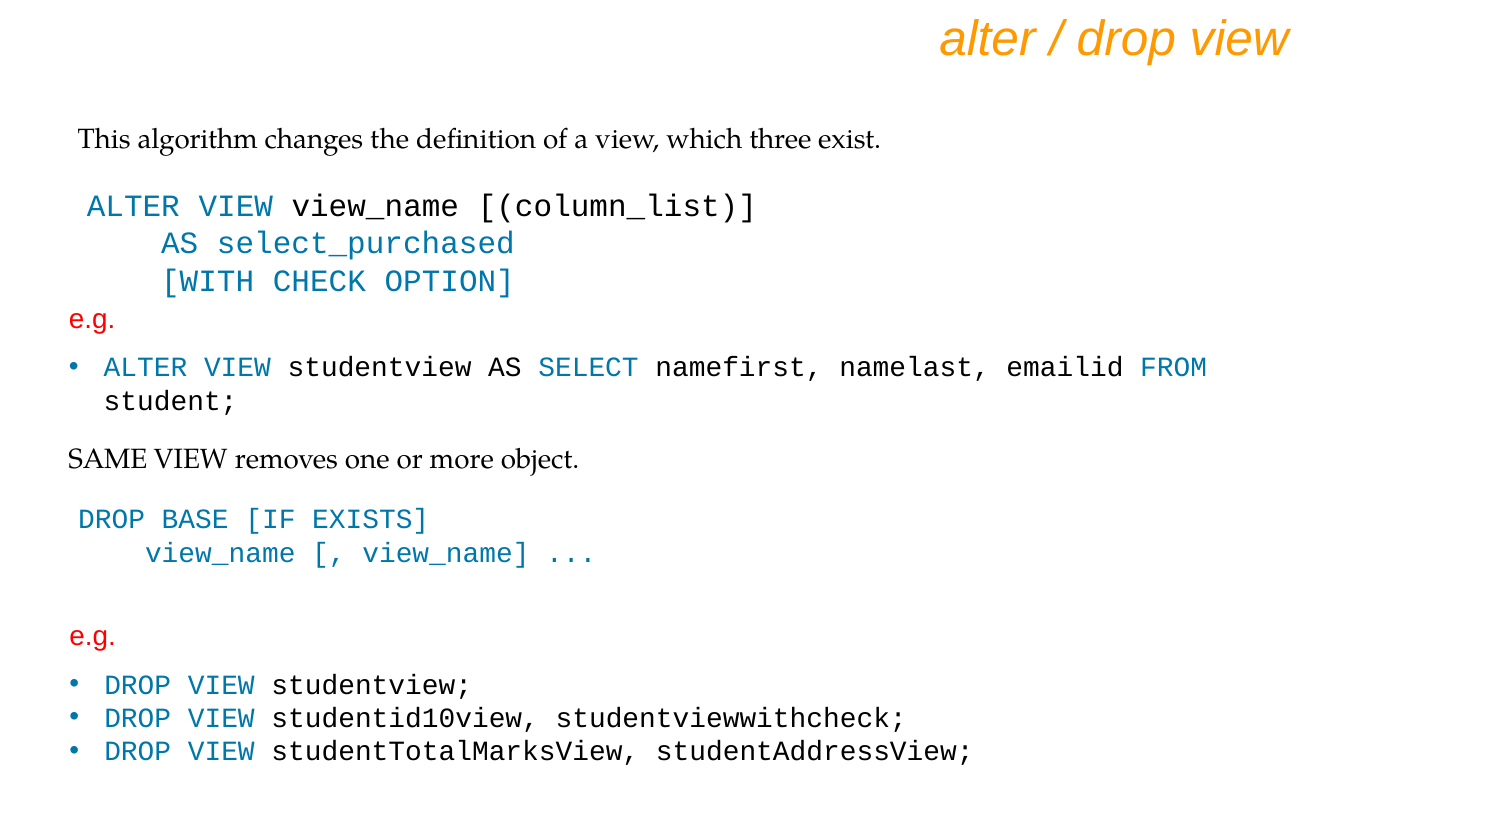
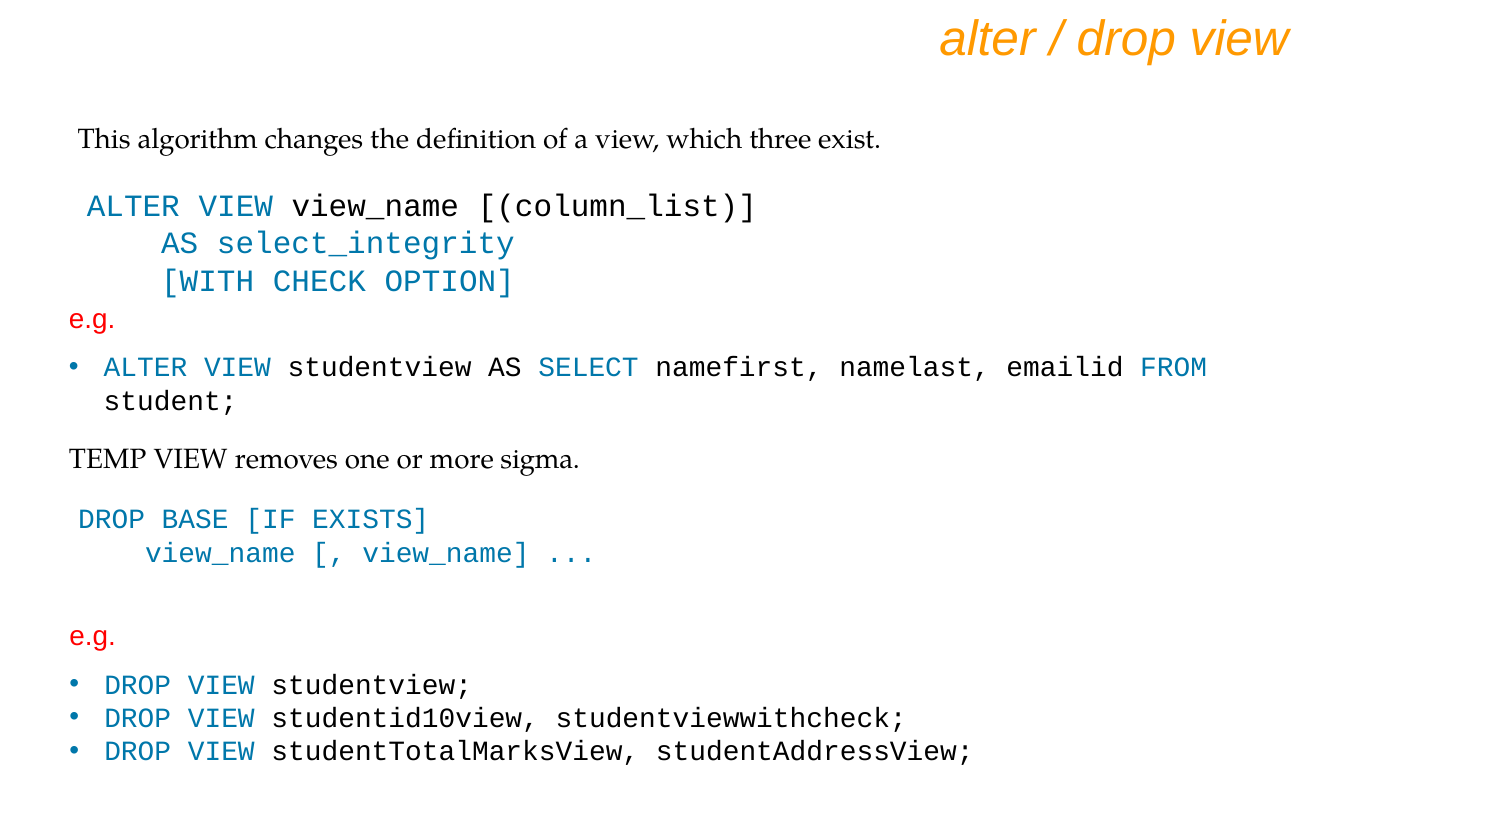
select_purchased: select_purchased -> select_integrity (366, 244)
SAME: SAME -> TEMP (108, 460)
object: object -> sigma (540, 460)
